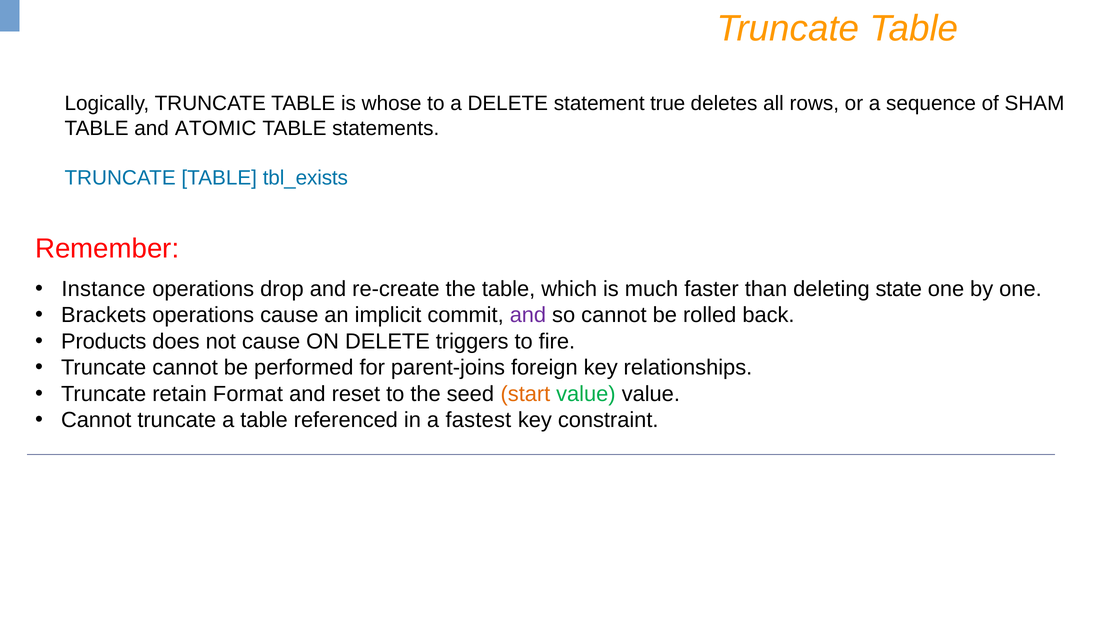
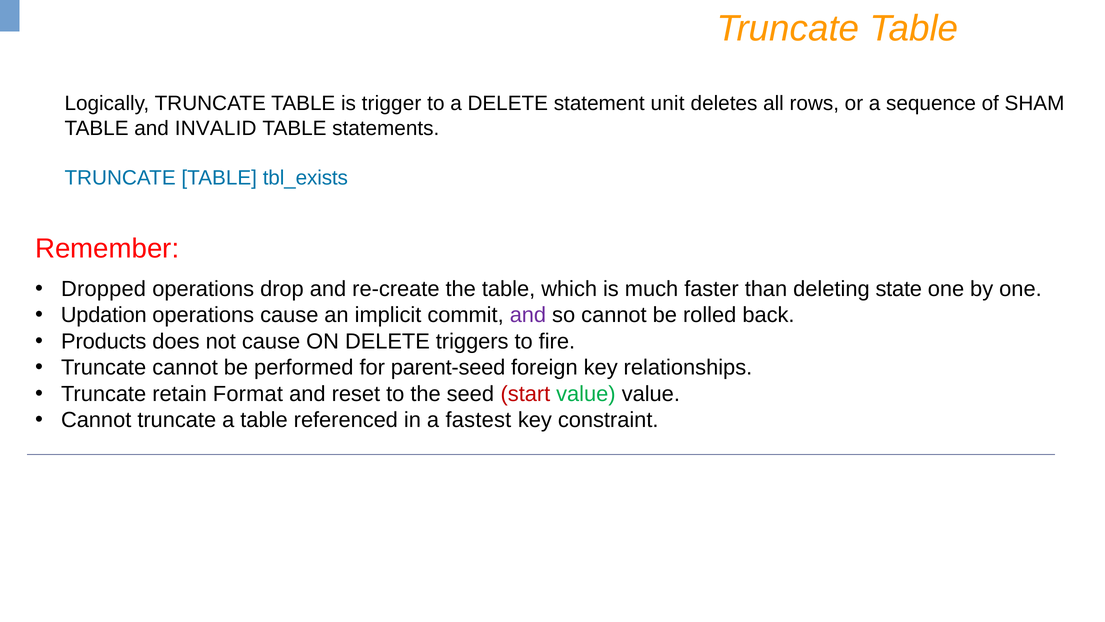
whose: whose -> trigger (392, 103)
true: true -> unit (668, 103)
ATOMIC: ATOMIC -> INVALID (216, 128)
Instance: Instance -> Dropped (104, 289)
Brackets: Brackets -> Updation (104, 315)
parent-joins: parent-joins -> parent-seed (448, 368)
start colour: orange -> red (525, 394)
